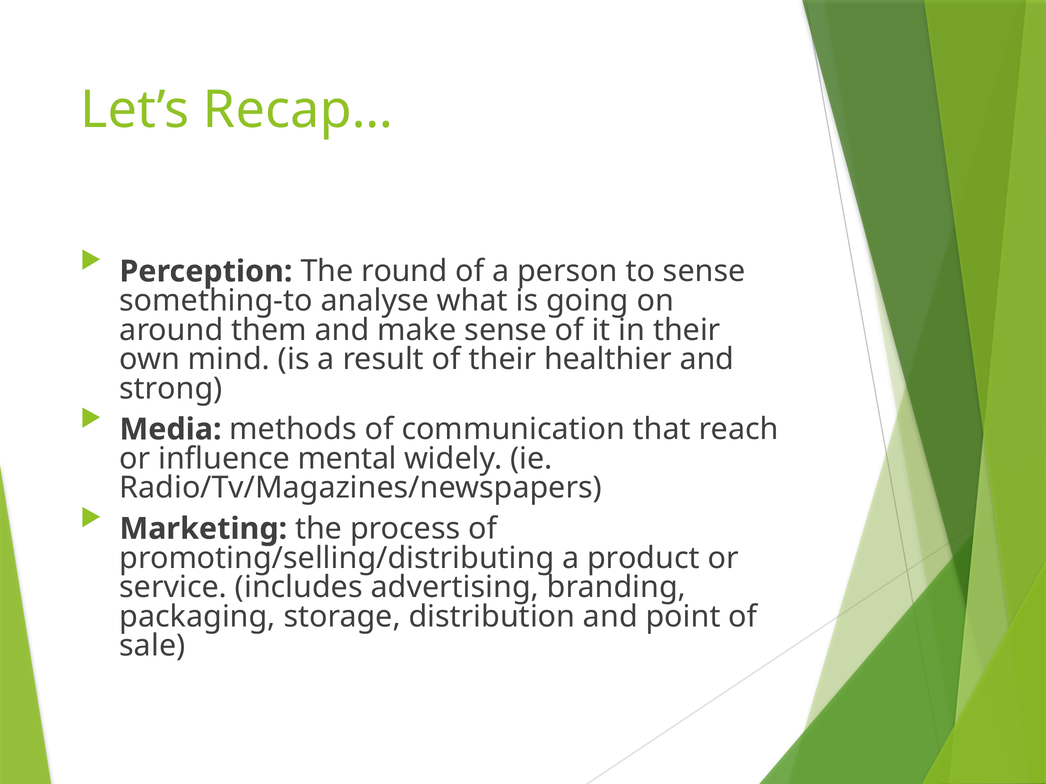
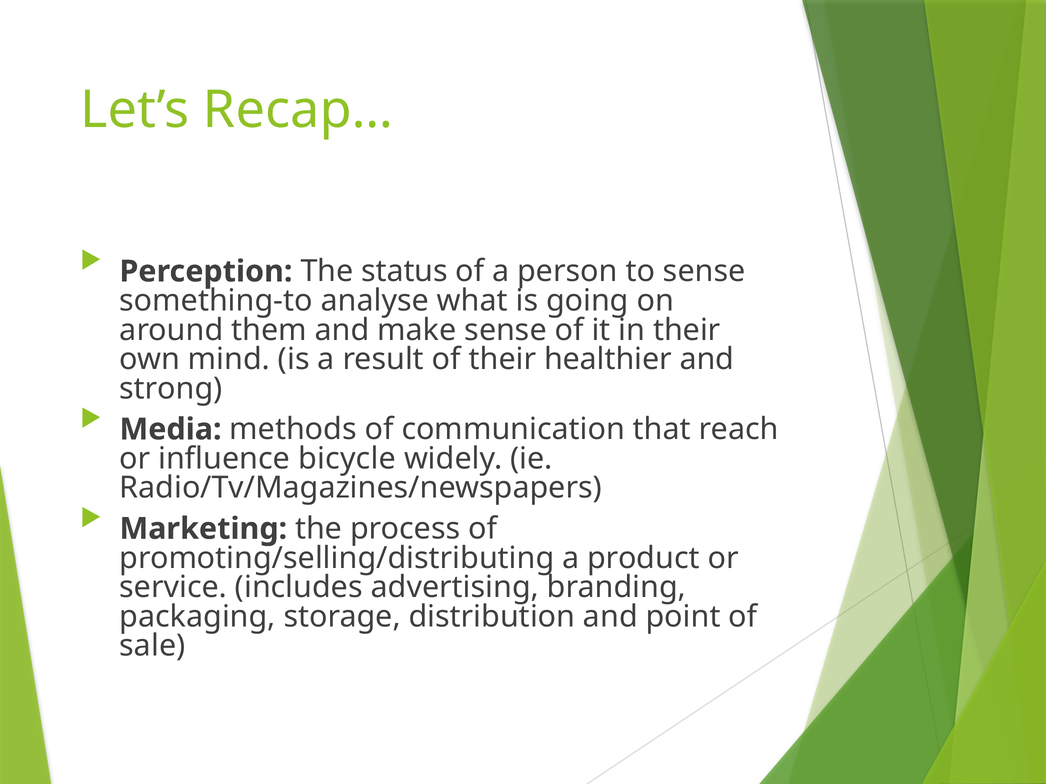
round: round -> status (405, 272)
mental: mental -> bicycle (347, 459)
